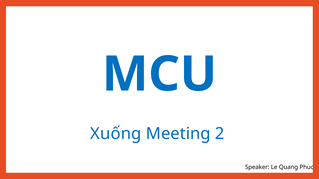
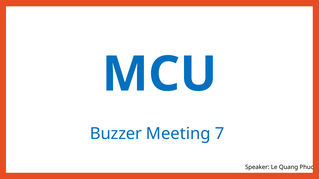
Xuống: Xuống -> Buzzer (116, 134)
2: 2 -> 7 (220, 134)
